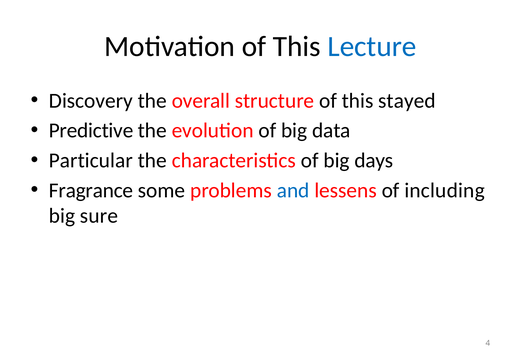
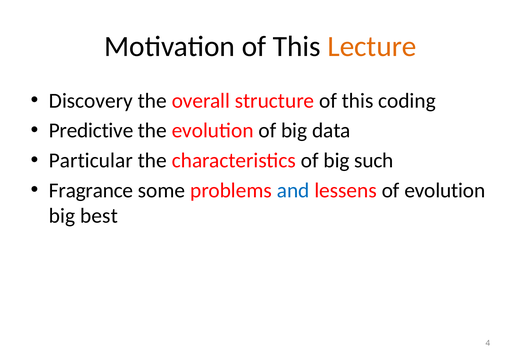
Lecture colour: blue -> orange (372, 47)
stayed: stayed -> coding (407, 101)
days: days -> such (374, 161)
of including: including -> evolution (445, 191)
sure: sure -> best (99, 216)
